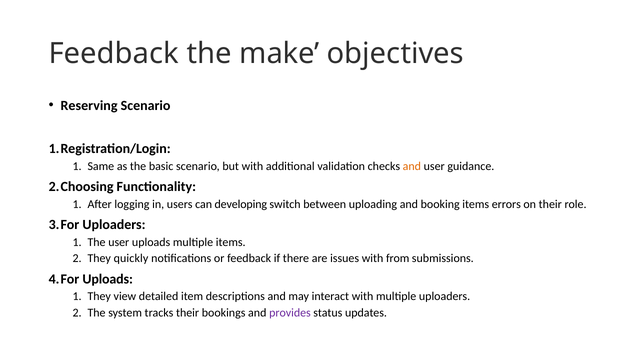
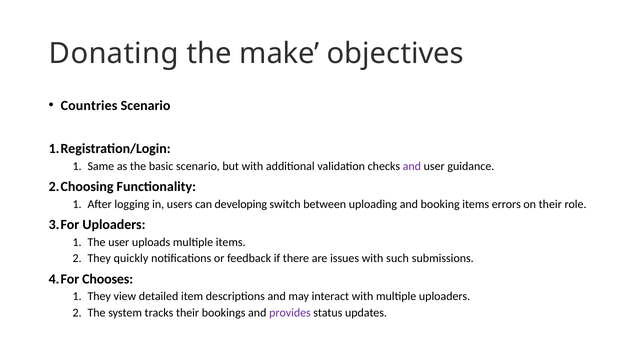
Feedback: Feedback -> Donating (114, 54)
Reserving: Reserving -> Countries (89, 105)
and colour: orange -> purple (412, 166)
from: from -> such (398, 258)
Uploads: Uploads -> Chooses (108, 279)
